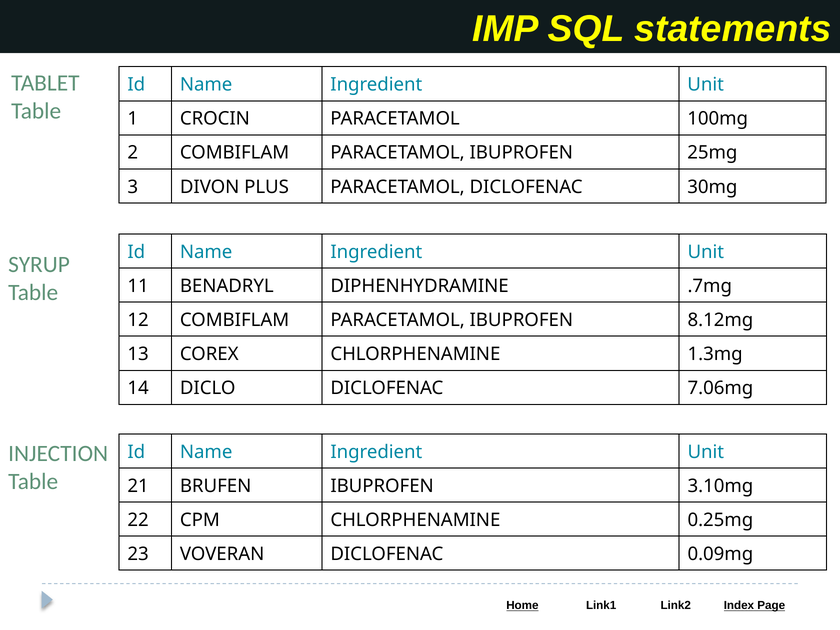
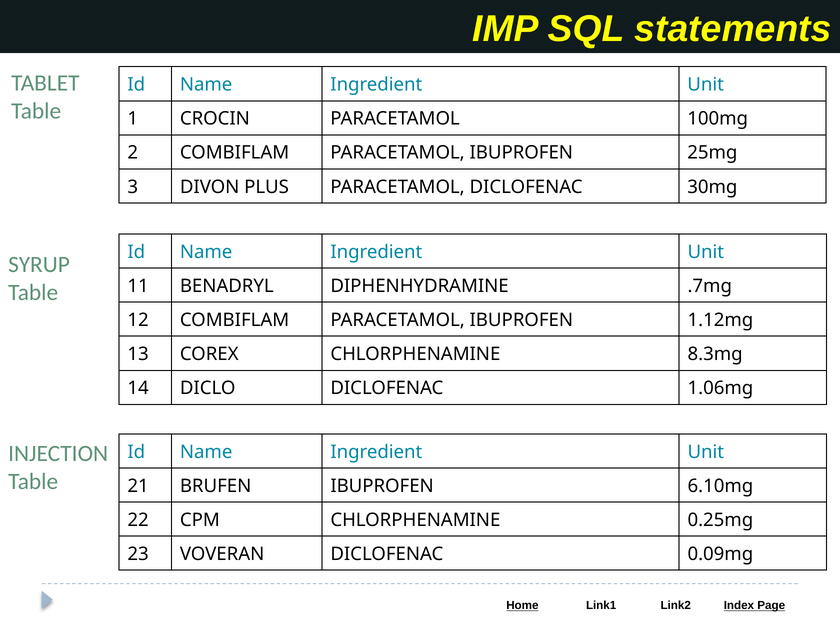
8.12mg: 8.12mg -> 1.12mg (720, 320)
1.3mg: 1.3mg -> 8.3mg (715, 354)
7.06mg: 7.06mg -> 1.06mg (720, 388)
3.10mg: 3.10mg -> 6.10mg (720, 486)
